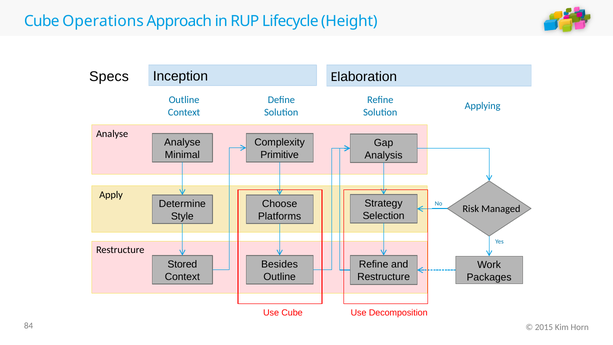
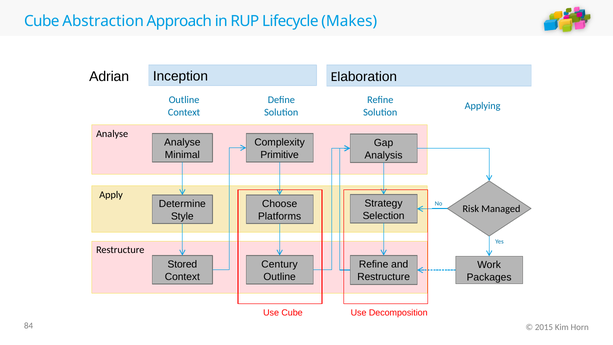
Operations: Operations -> Abstraction (103, 21)
Height: Height -> Makes (349, 21)
Specs: Specs -> Adrian (109, 76)
Besides: Besides -> Century (280, 264)
